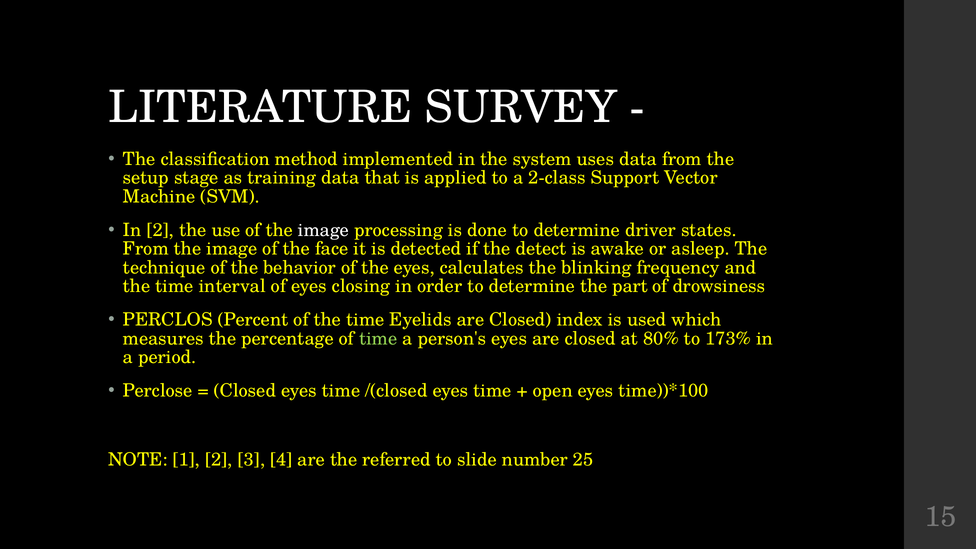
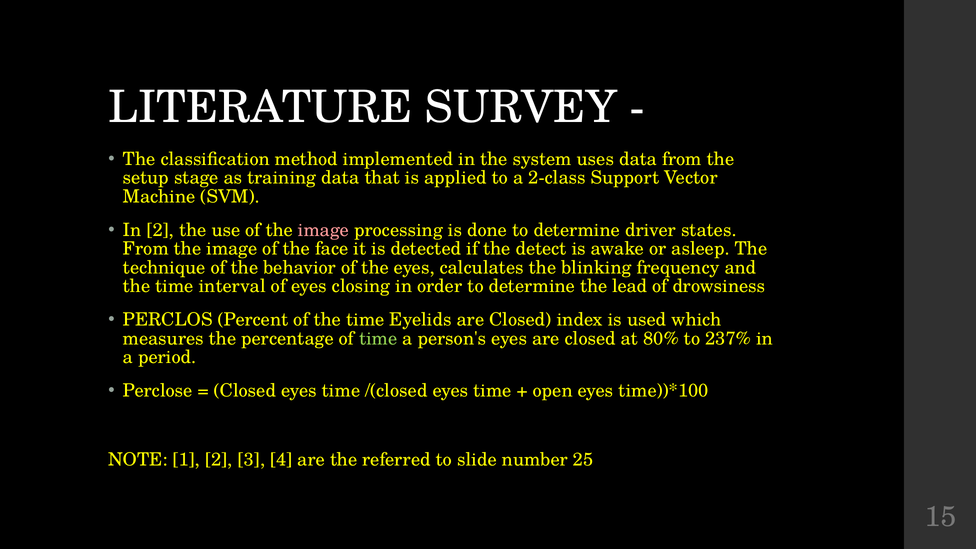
image colour: white -> pink (324, 230)
part: part -> lead (630, 286)
173%: 173% -> 237% (728, 339)
